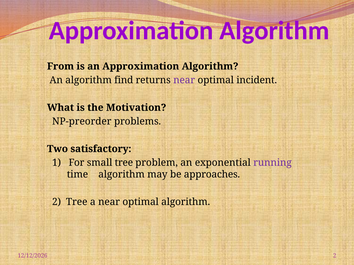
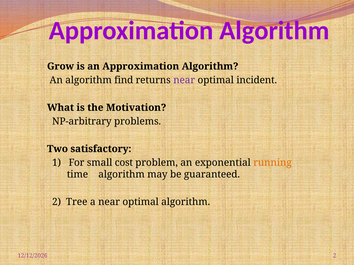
From: From -> Grow (61, 66)
NP-preorder: NP-preorder -> NP-arbitrary (82, 122)
small tree: tree -> cost (124, 163)
running colour: purple -> orange (272, 163)
approaches: approaches -> guaranteed (212, 175)
